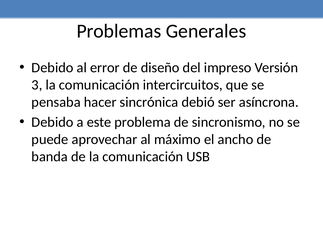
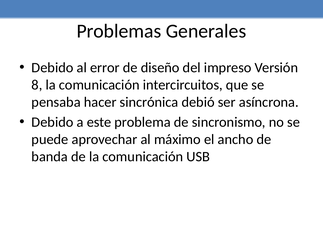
3: 3 -> 8 (37, 85)
